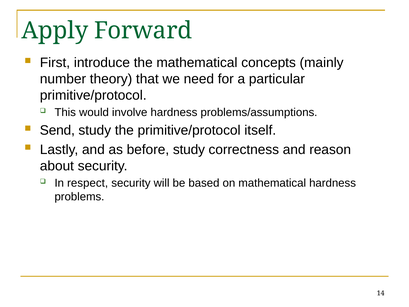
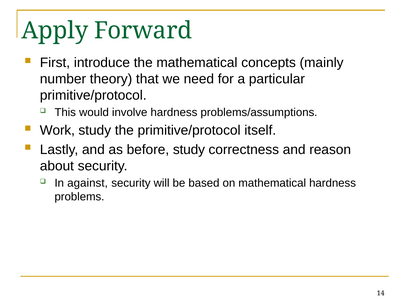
Send: Send -> Work (57, 130)
respect: respect -> against (88, 183)
